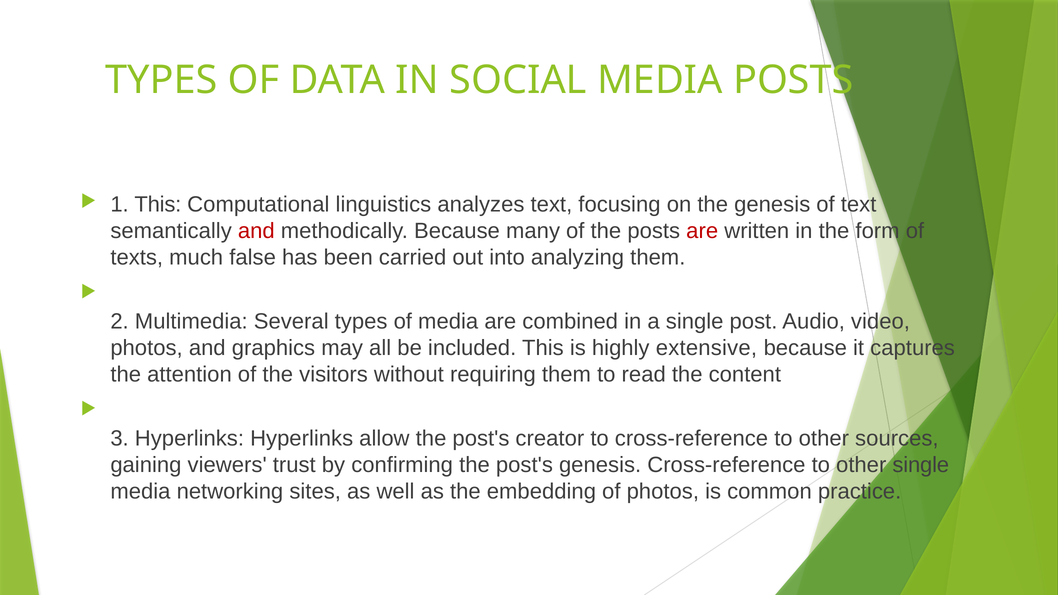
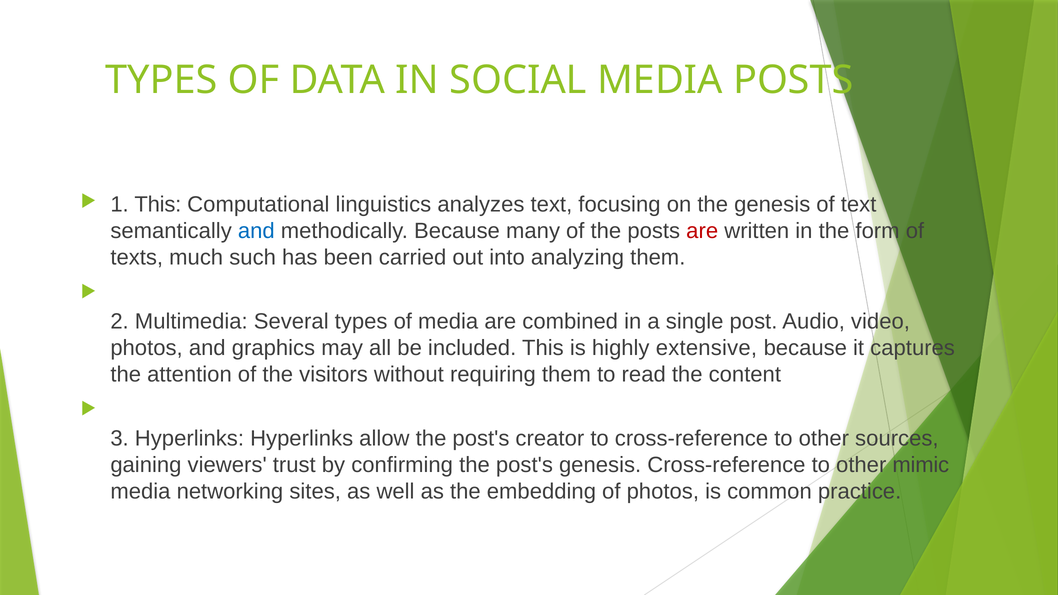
and colour: red -> blue (256, 231)
false: false -> such (253, 258)
other single: single -> mimic (921, 465)
